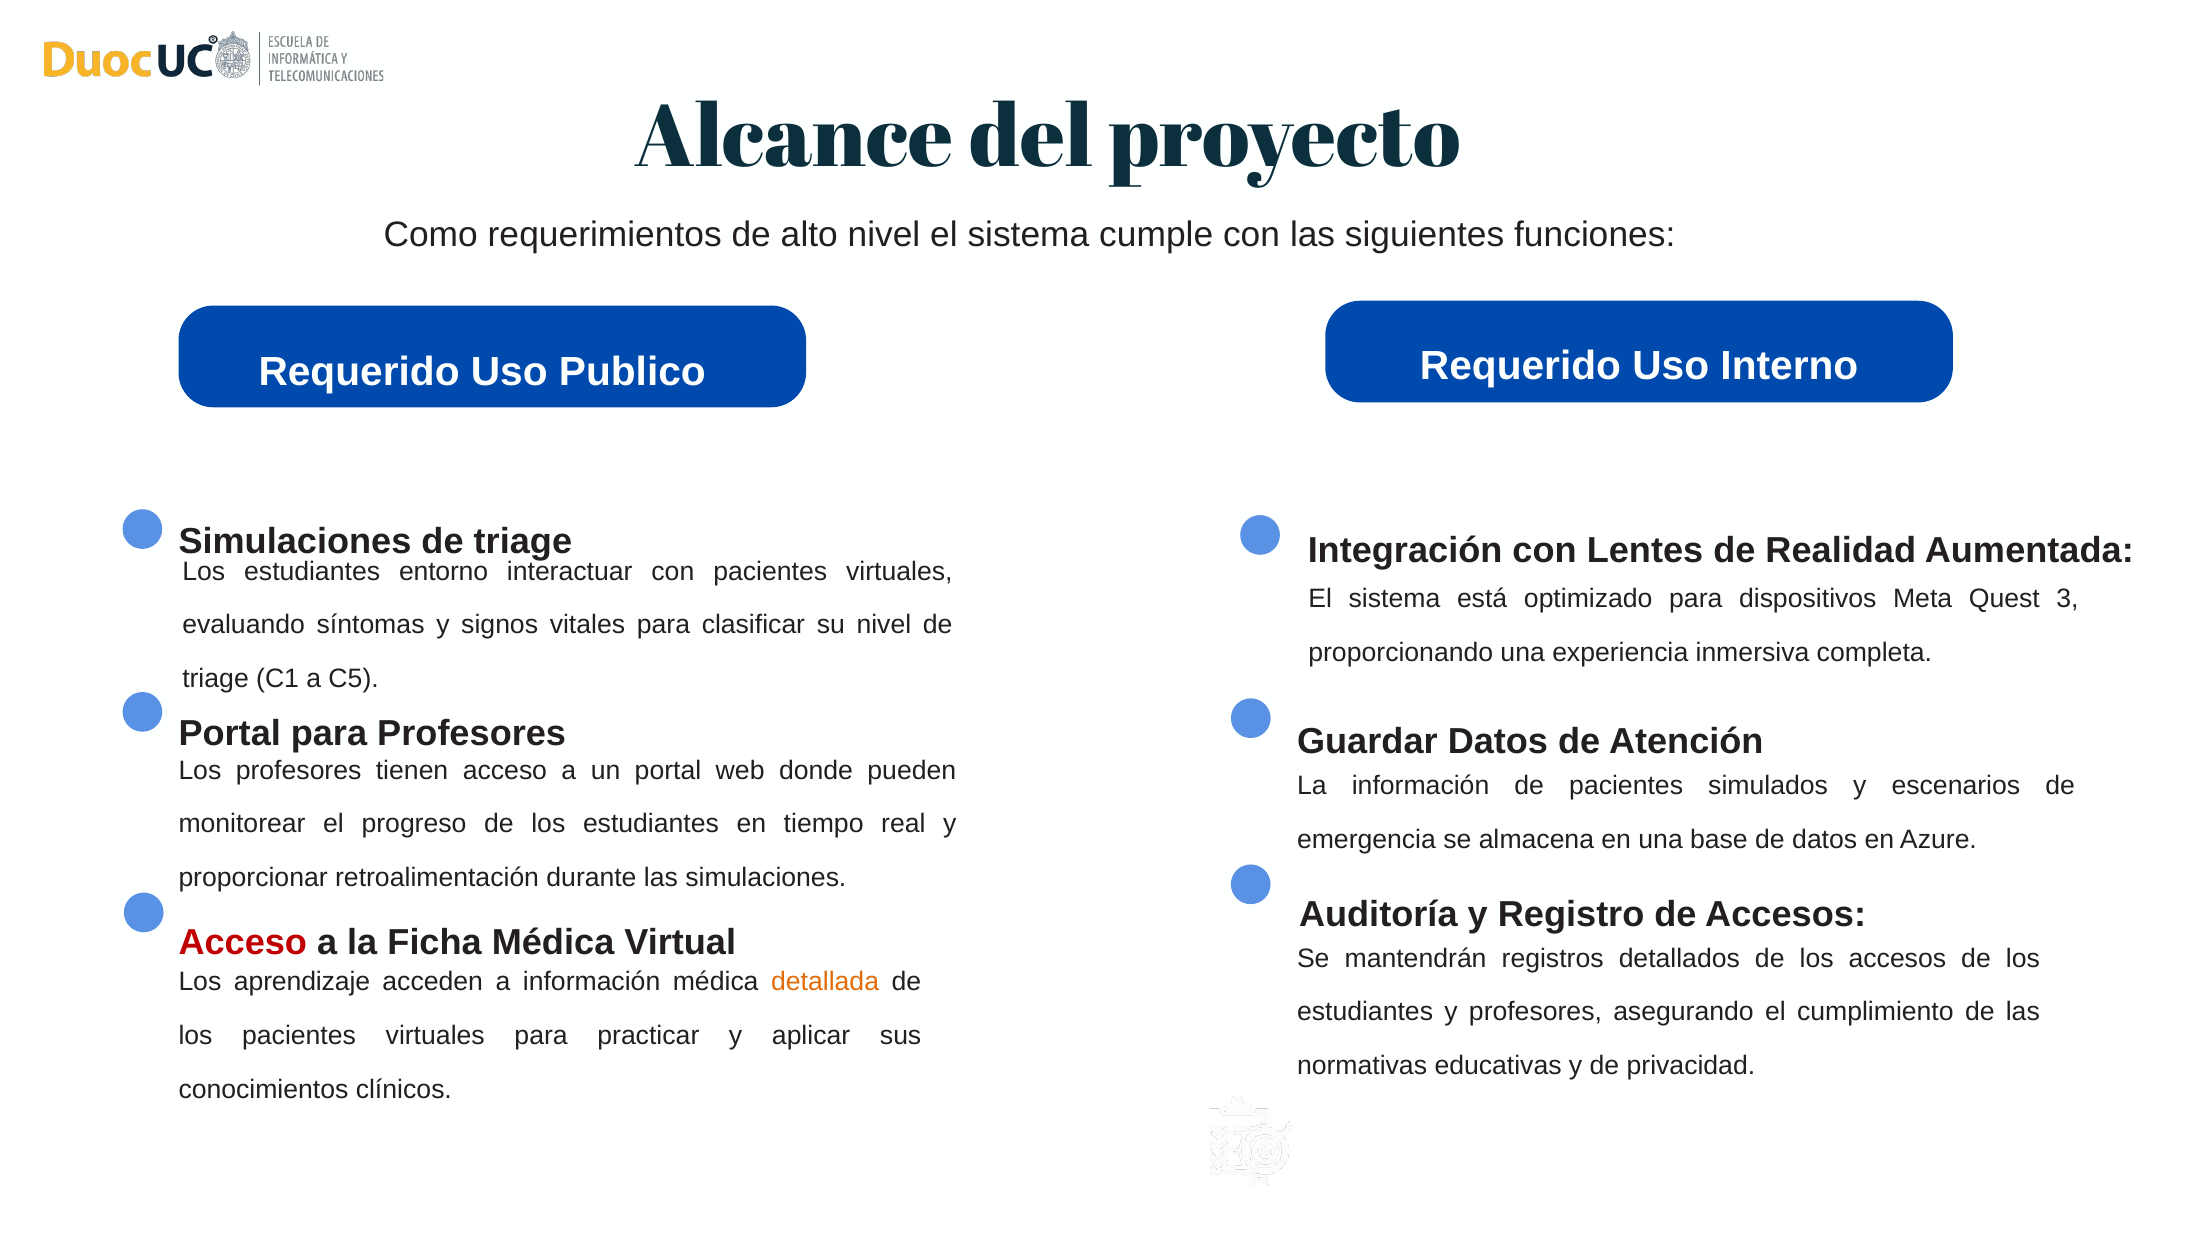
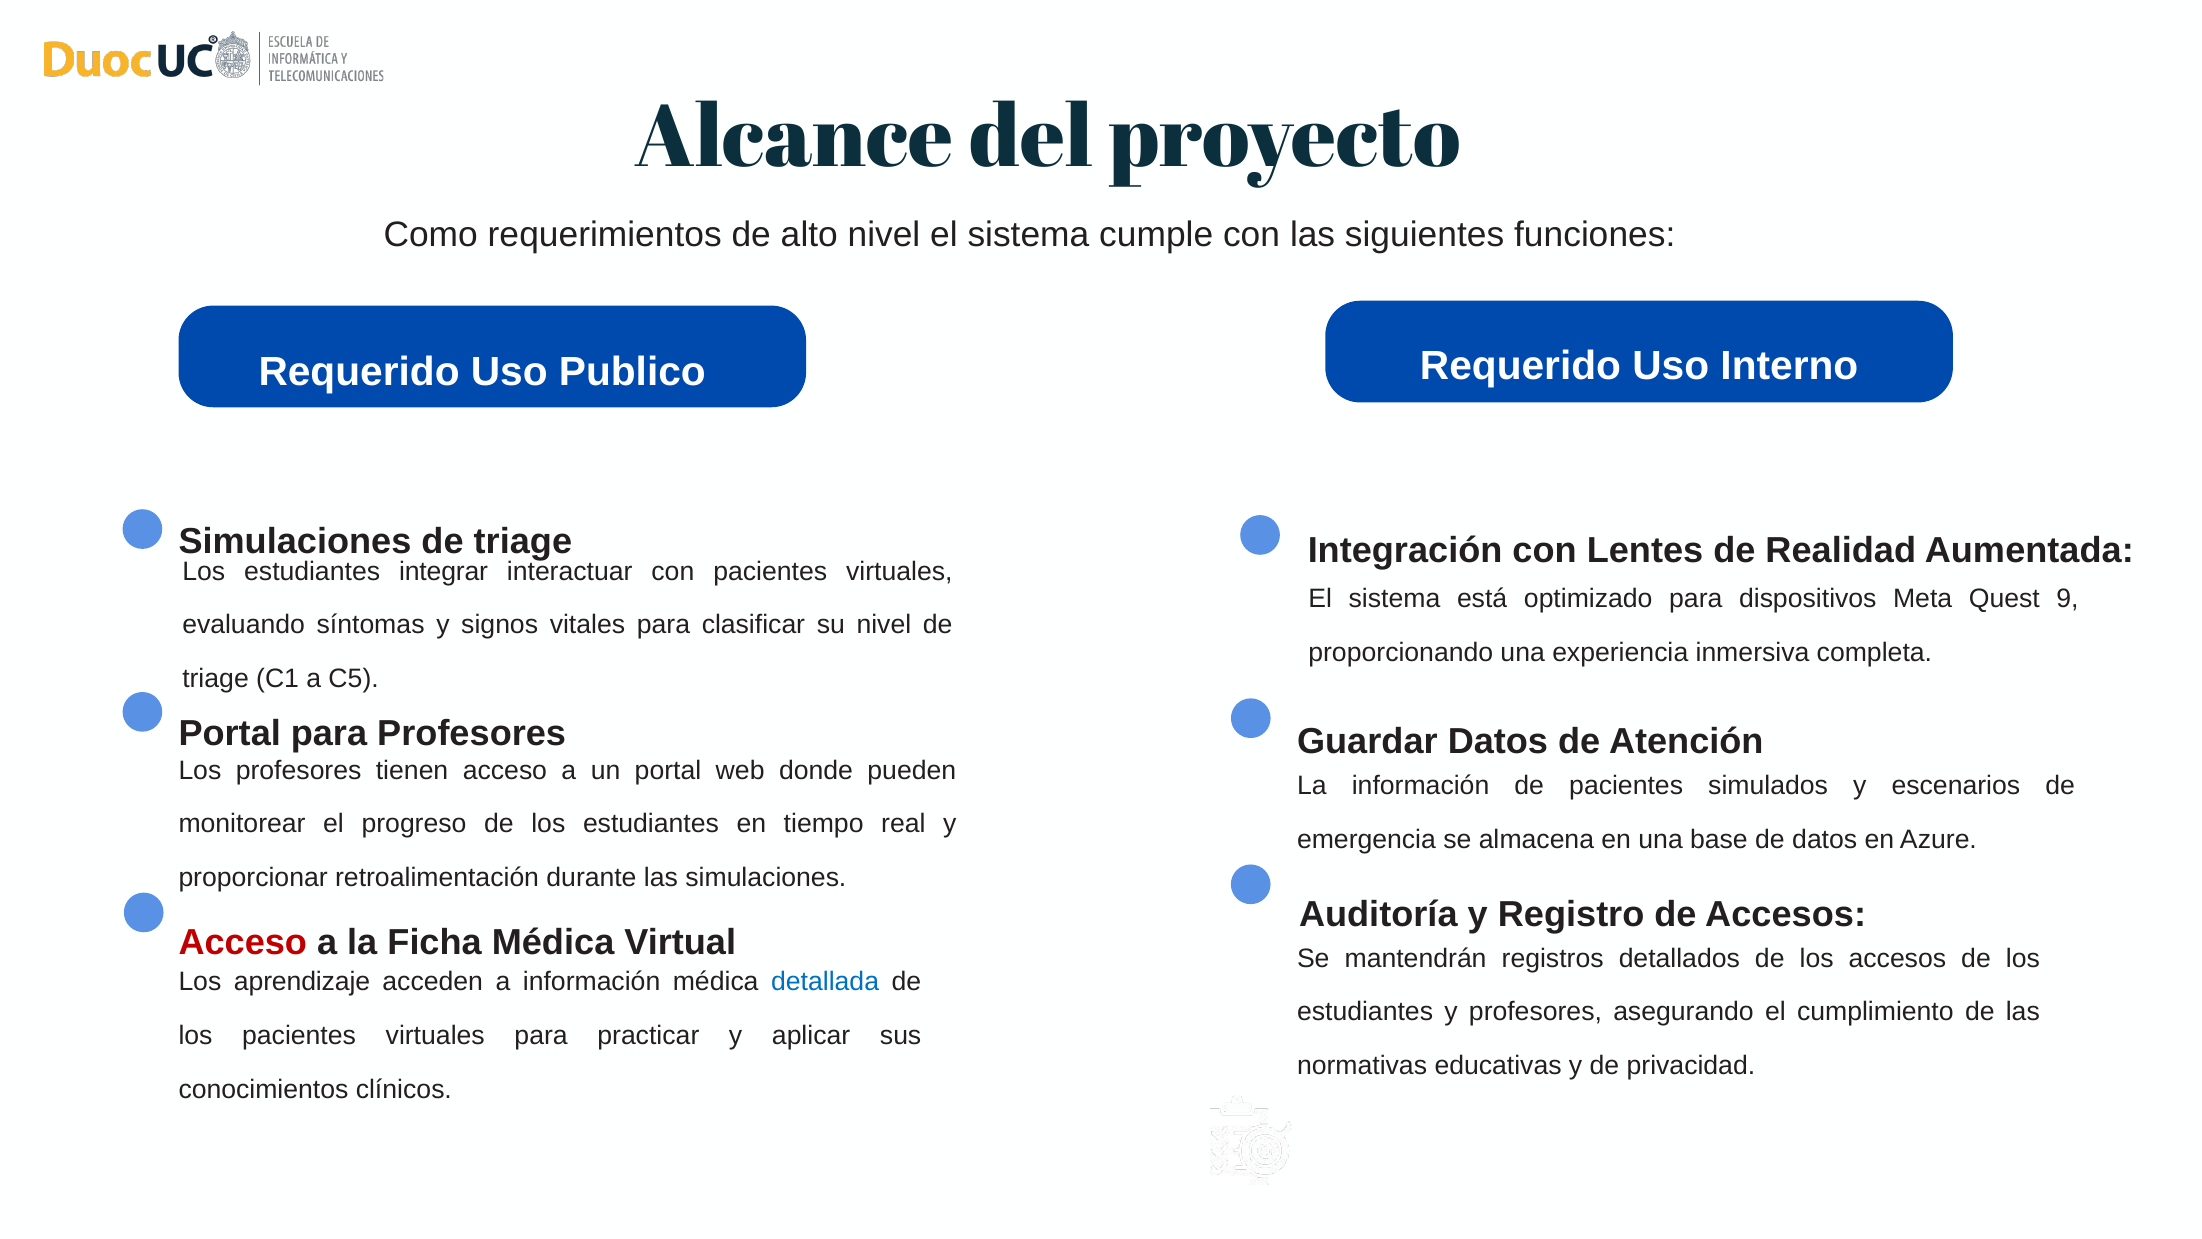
entorno: entorno -> integrar (444, 571)
3: 3 -> 9 (2067, 598)
detallada colour: orange -> blue (825, 982)
